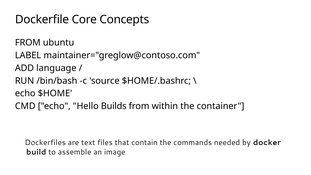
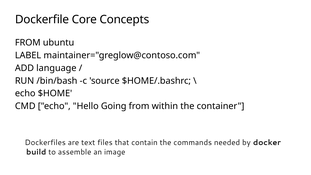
Builds: Builds -> Going (114, 106)
